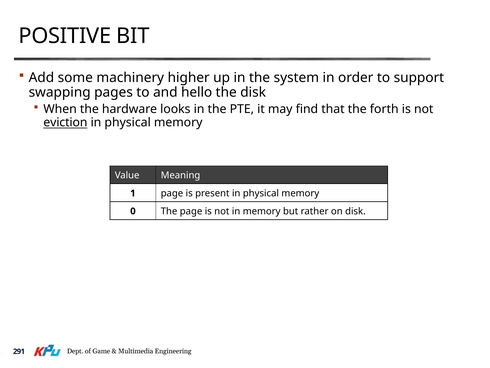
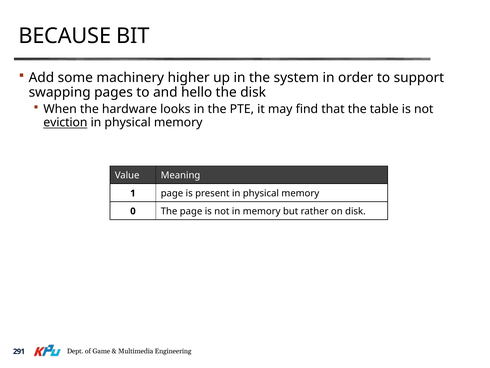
POSITIVE: POSITIVE -> BECAUSE (65, 36)
forth: forth -> table (384, 109)
